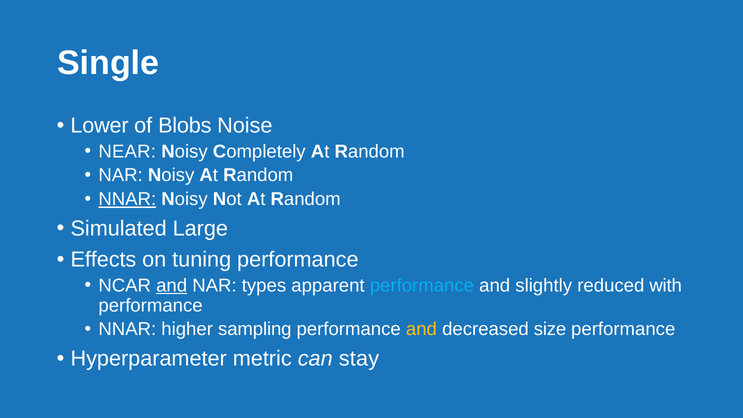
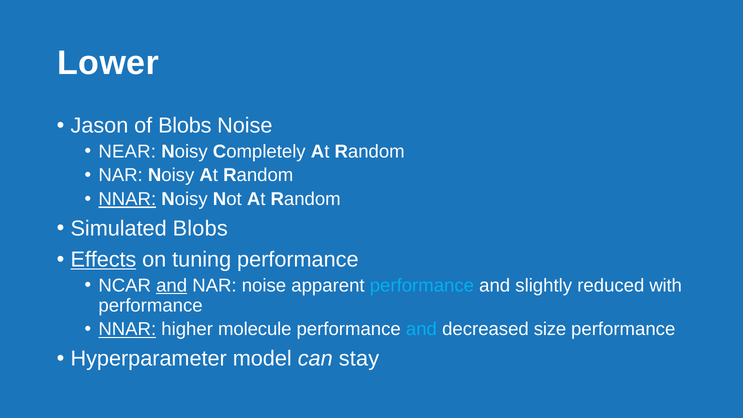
Single: Single -> Lower (108, 63)
Lower: Lower -> Jason (99, 126)
Simulated Large: Large -> Blobs (200, 229)
Effects underline: none -> present (103, 260)
NAR types: types -> noise (264, 285)
NNAR underline: none -> present (127, 329)
sampling: sampling -> molecule (255, 329)
and colour: yellow -> light blue (421, 329)
metric: metric -> model (262, 359)
